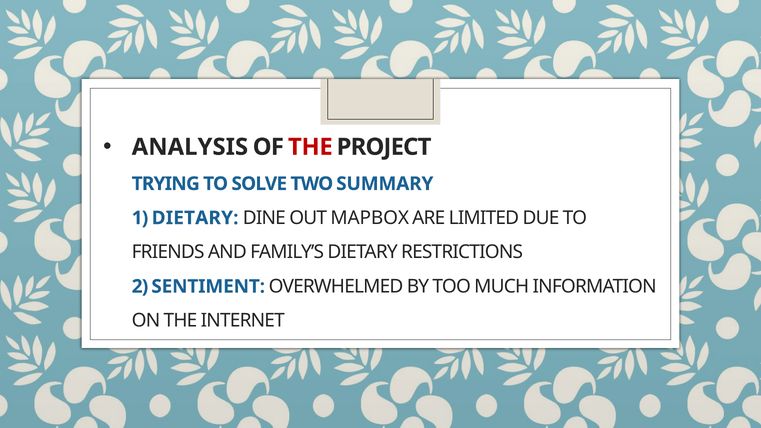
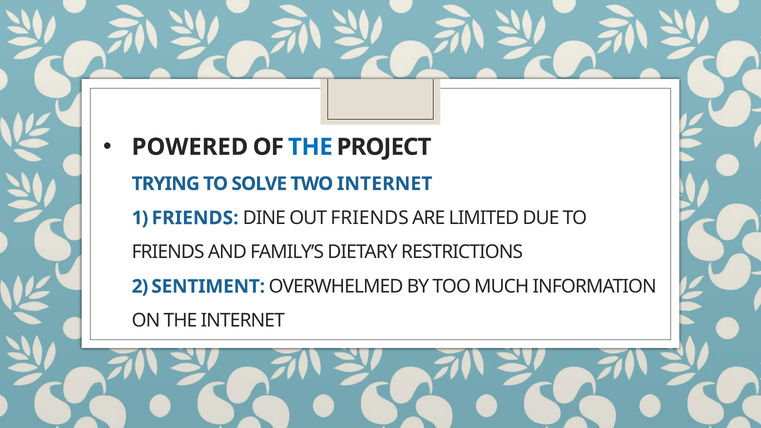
ANALYSIS: ANALYSIS -> POWERED (190, 147)
THE colour: red -> blue (310, 147)
TWO SUMMARY: SUMMARY -> INTERNET (385, 184)
1 DIETARY: DIETARY -> FRIENDS (195, 218)
OUT MAPBOX: MAPBOX -> FRIENDS (370, 218)
